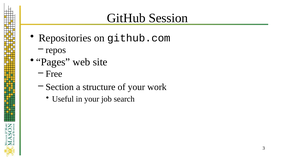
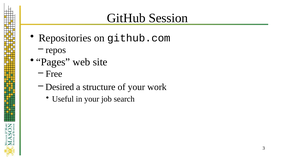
Section: Section -> Desired (60, 87)
